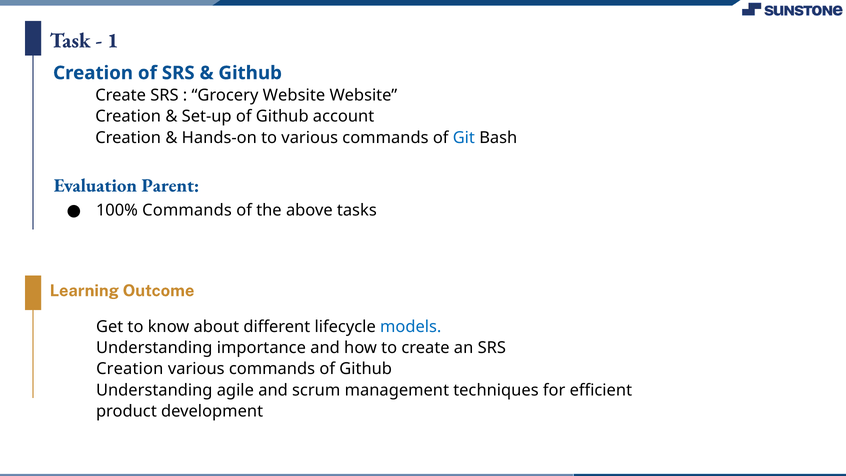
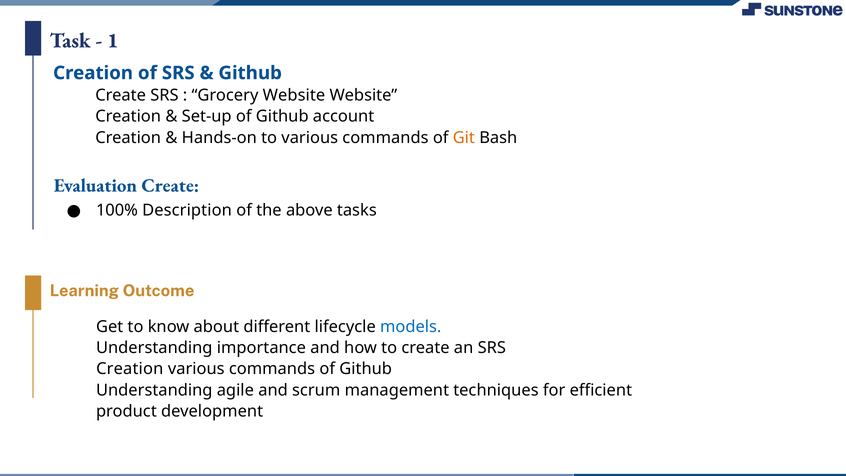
Git colour: blue -> orange (464, 138)
Evaluation Parent: Parent -> Create (170, 185)
100% Commands: Commands -> Description (187, 210)
